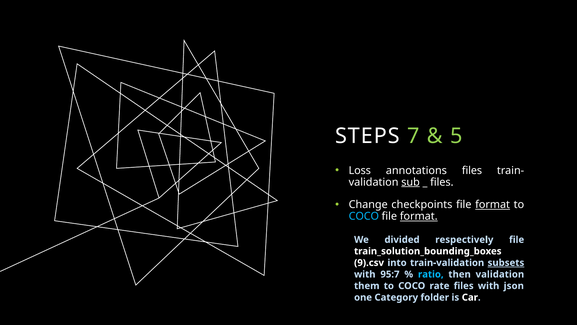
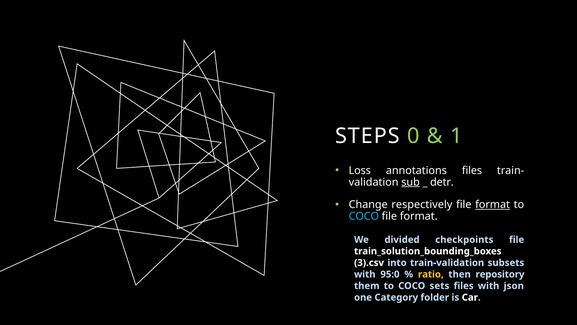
7: 7 -> 0 (413, 136)
5: 5 -> 1 (456, 136)
files: files -> detr (442, 182)
checkpoints: checkpoints -> respectively (422, 204)
format underline: present -> none (419, 216)
respectively: respectively -> checkpoints (464, 239)
9).csv: 9).csv -> 3).csv (369, 262)
subsets underline: present -> none (506, 262)
95:7: 95:7 -> 95:0 (390, 274)
ratio colour: light blue -> yellow (431, 274)
then validation: validation -> repository (500, 274)
rate: rate -> sets (439, 286)
